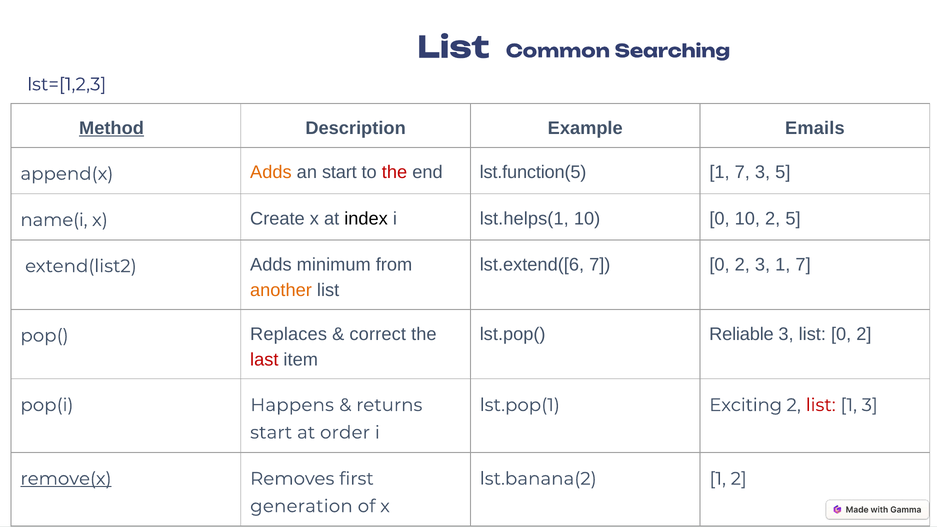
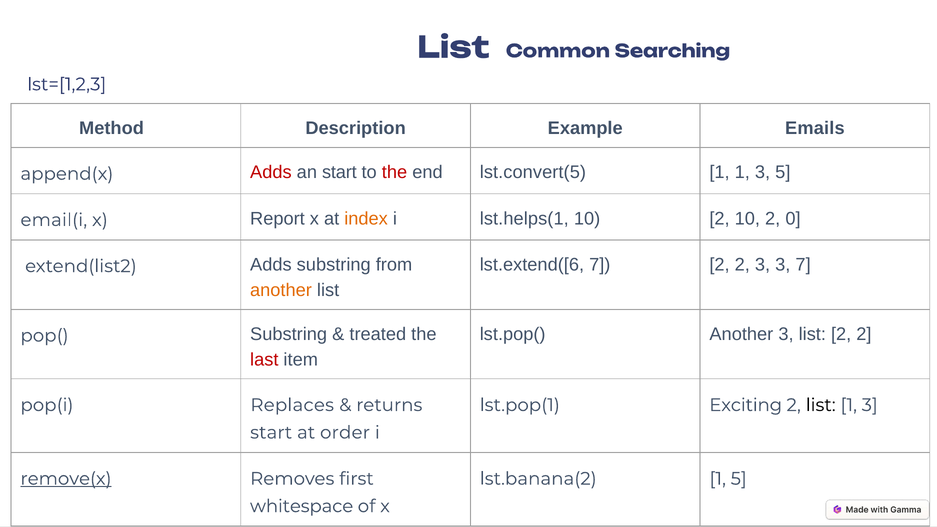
Method underline: present -> none (111, 128)
Adds colour: orange -> red (271, 172)
lst.function(5: lst.function(5 -> lst.convert(5 (533, 172)
7: 7 -> 1 (742, 172)
name(i: name(i -> email(i (54, 220)
Create: Create -> Report (277, 219)
index colour: black -> orange (366, 219)
0: 0 -> 2 (720, 219)
2 5: 5 -> 0 (793, 219)
7 0: 0 -> 2 (720, 265)
3 1: 1 -> 3 (783, 265)
Adds minimum: minimum -> substring (334, 265)
lst.pop( Reliable: Reliable -> Another (741, 334)
list 0: 0 -> 2 (841, 334)
pop( Replaces: Replaces -> Substring (289, 334)
correct: correct -> treated (378, 334)
Happens: Happens -> Replaces (292, 405)
list colour: red -> black (821, 405)
1 2: 2 -> 5 (739, 479)
generation: generation -> whitespace (302, 506)
